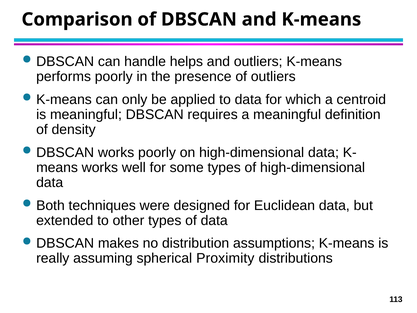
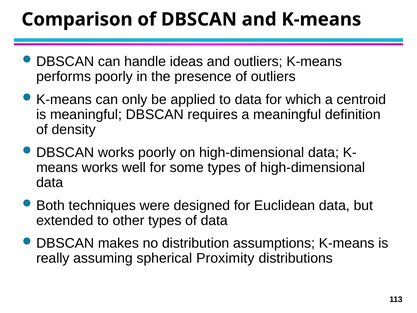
helps: helps -> ideas (186, 62)
